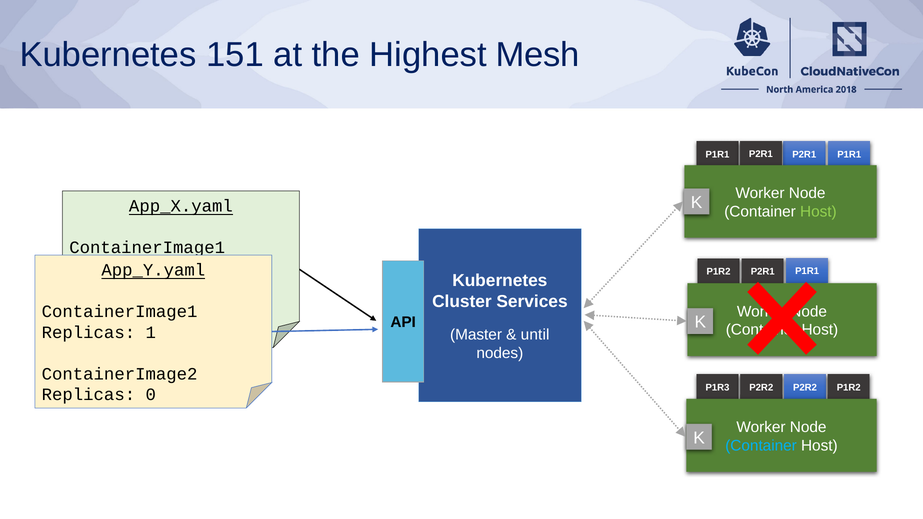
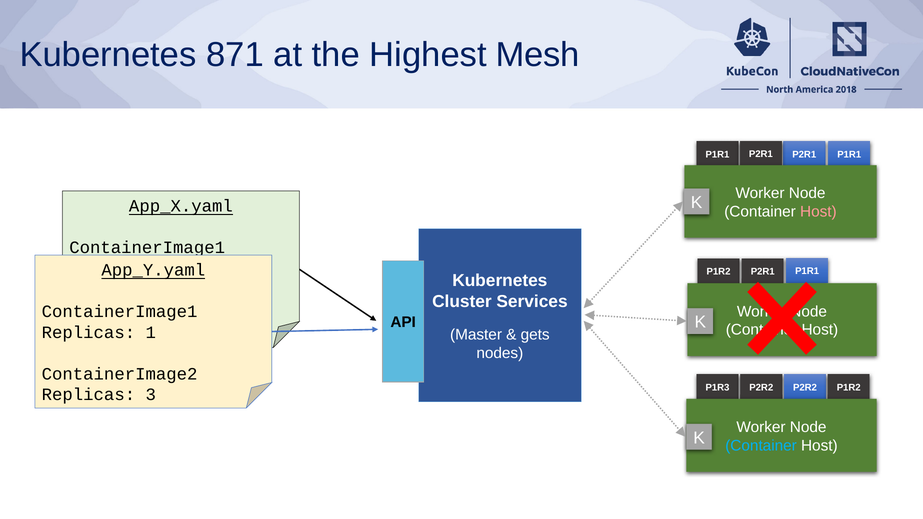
151: 151 -> 871 (235, 55)
Host colour: light green -> pink (818, 212)
until: until -> gets (535, 335)
0: 0 -> 3 (151, 395)
